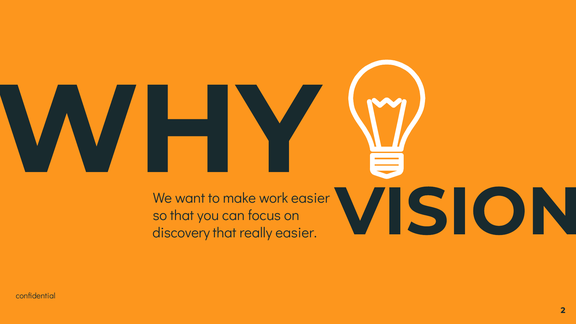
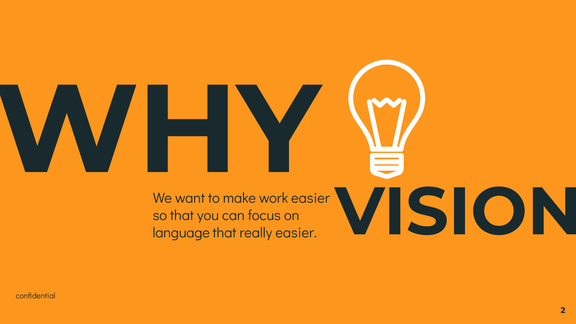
discovery: discovery -> language (181, 233)
